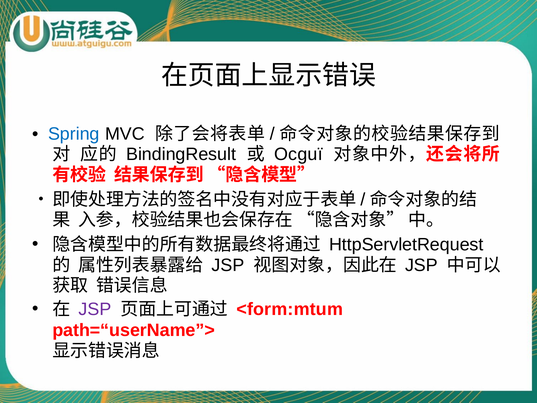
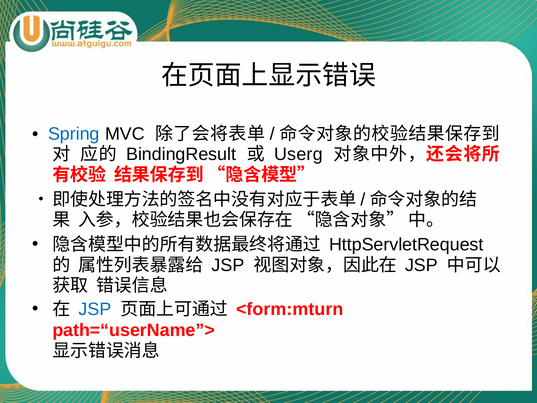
Ocguï: Ocguï -> Userg (298, 154)
JSP colour: purple -> blue (95, 309)
<form:mtum: <form:mtum -> <form:mturn (290, 309)
